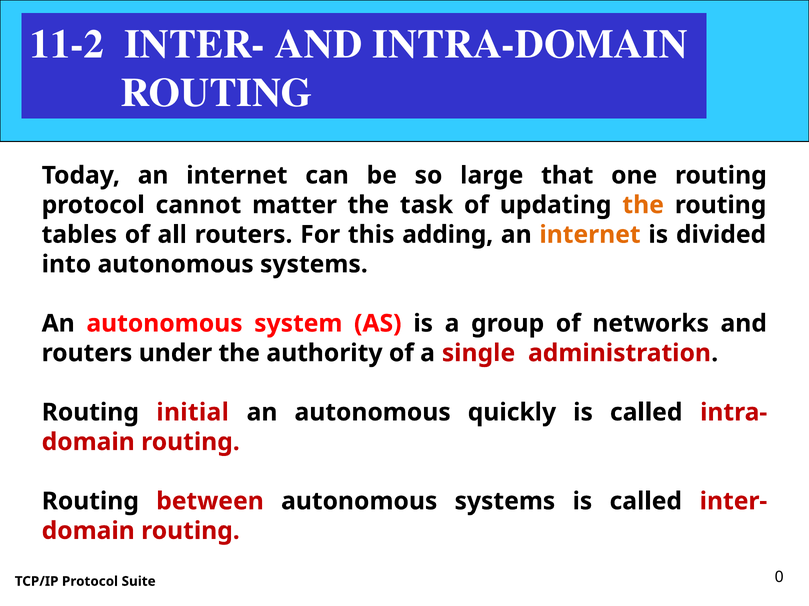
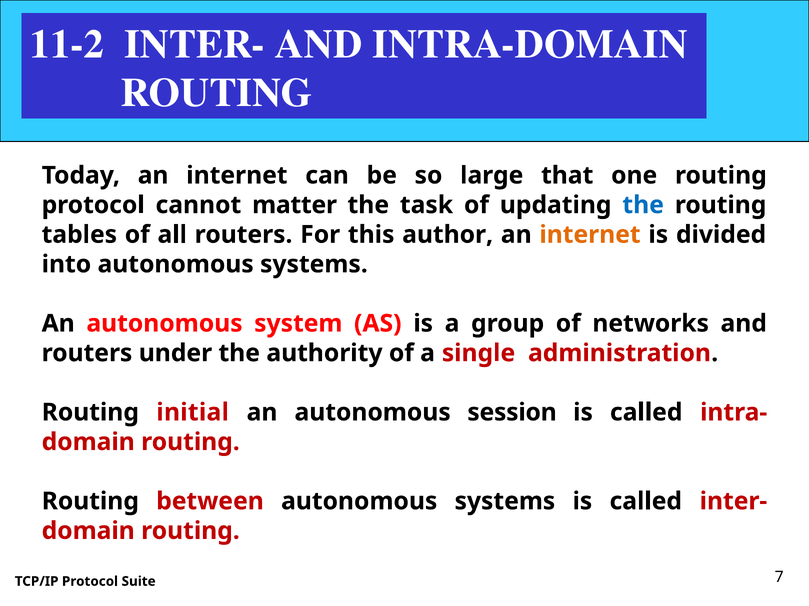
the colour: orange -> blue (643, 205)
adding: adding -> author (448, 235)
quickly: quickly -> session (512, 413)
0: 0 -> 7 (779, 578)
